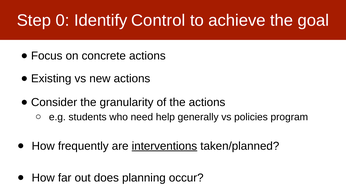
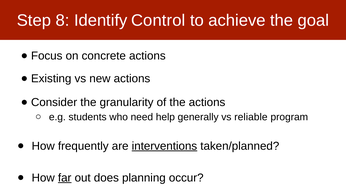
0: 0 -> 8 (62, 20)
policies: policies -> reliable (251, 117)
far underline: none -> present (65, 178)
